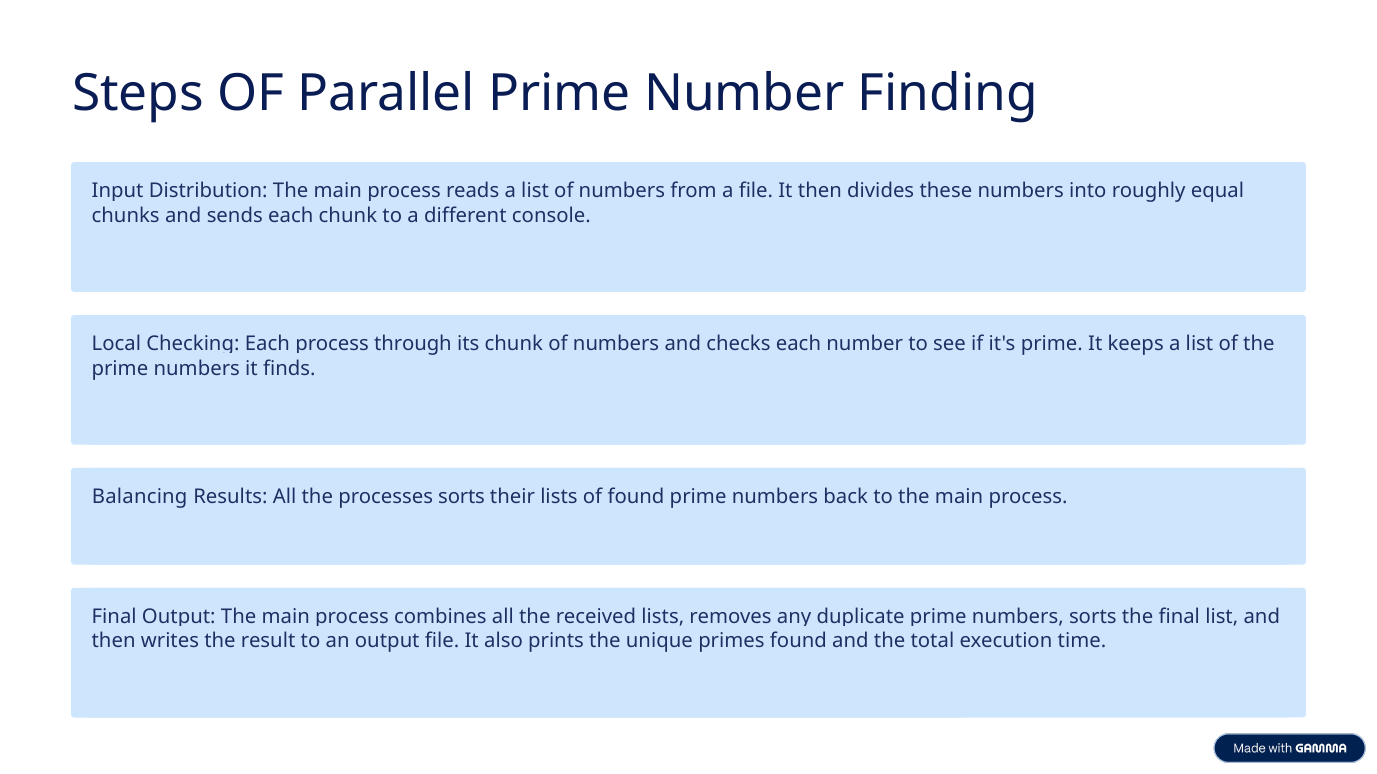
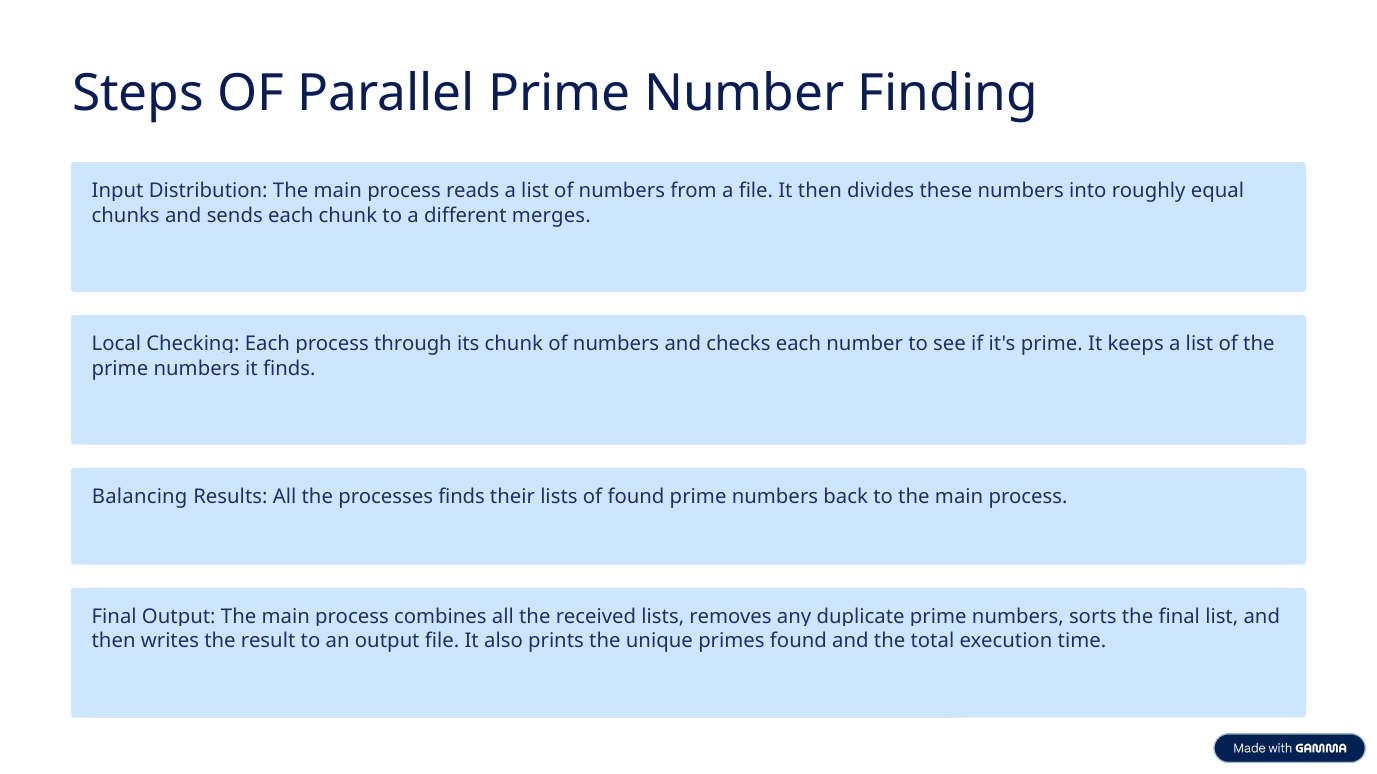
console: console -> merges (551, 216)
processes sorts: sorts -> finds (462, 497)
